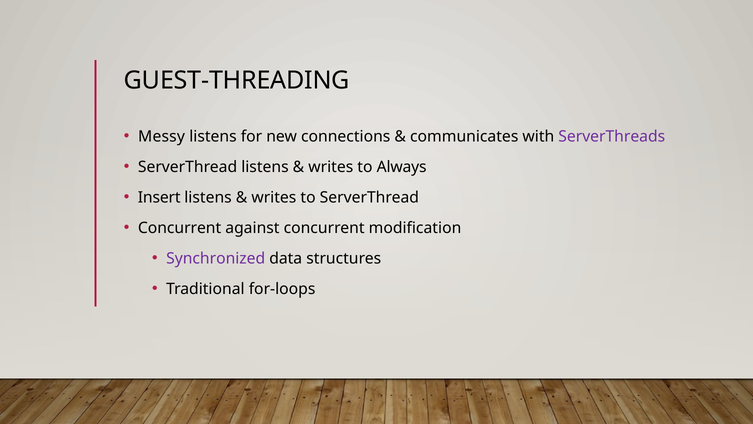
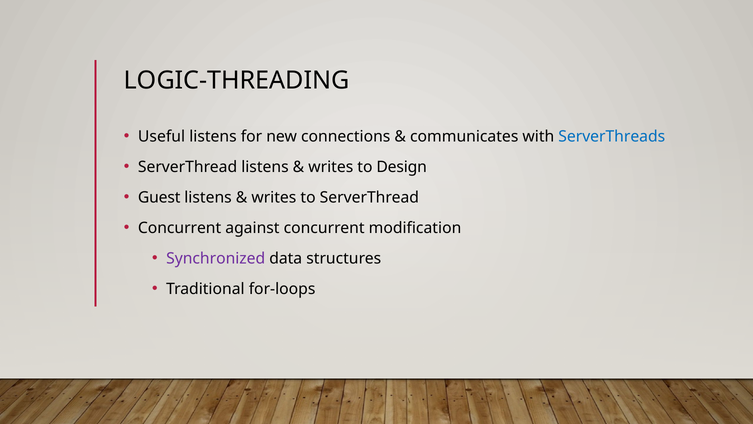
GUEST-THREADING: GUEST-THREADING -> LOGIC-THREADING (237, 80)
Messy: Messy -> Useful (162, 136)
ServerThreads colour: purple -> blue (612, 136)
Always: Always -> Design (402, 167)
Insert: Insert -> Guest (159, 197)
